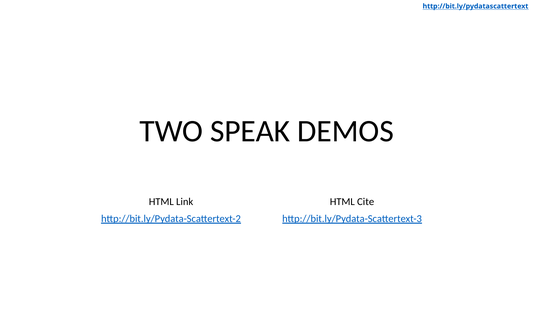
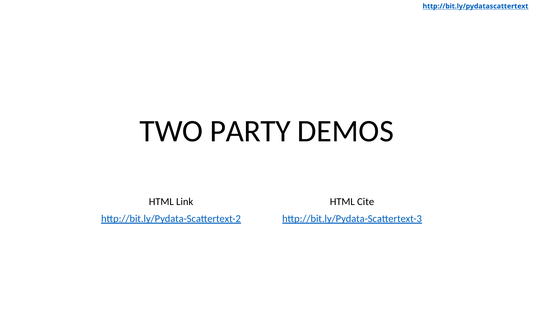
SPEAK: SPEAK -> PARTY (250, 131)
